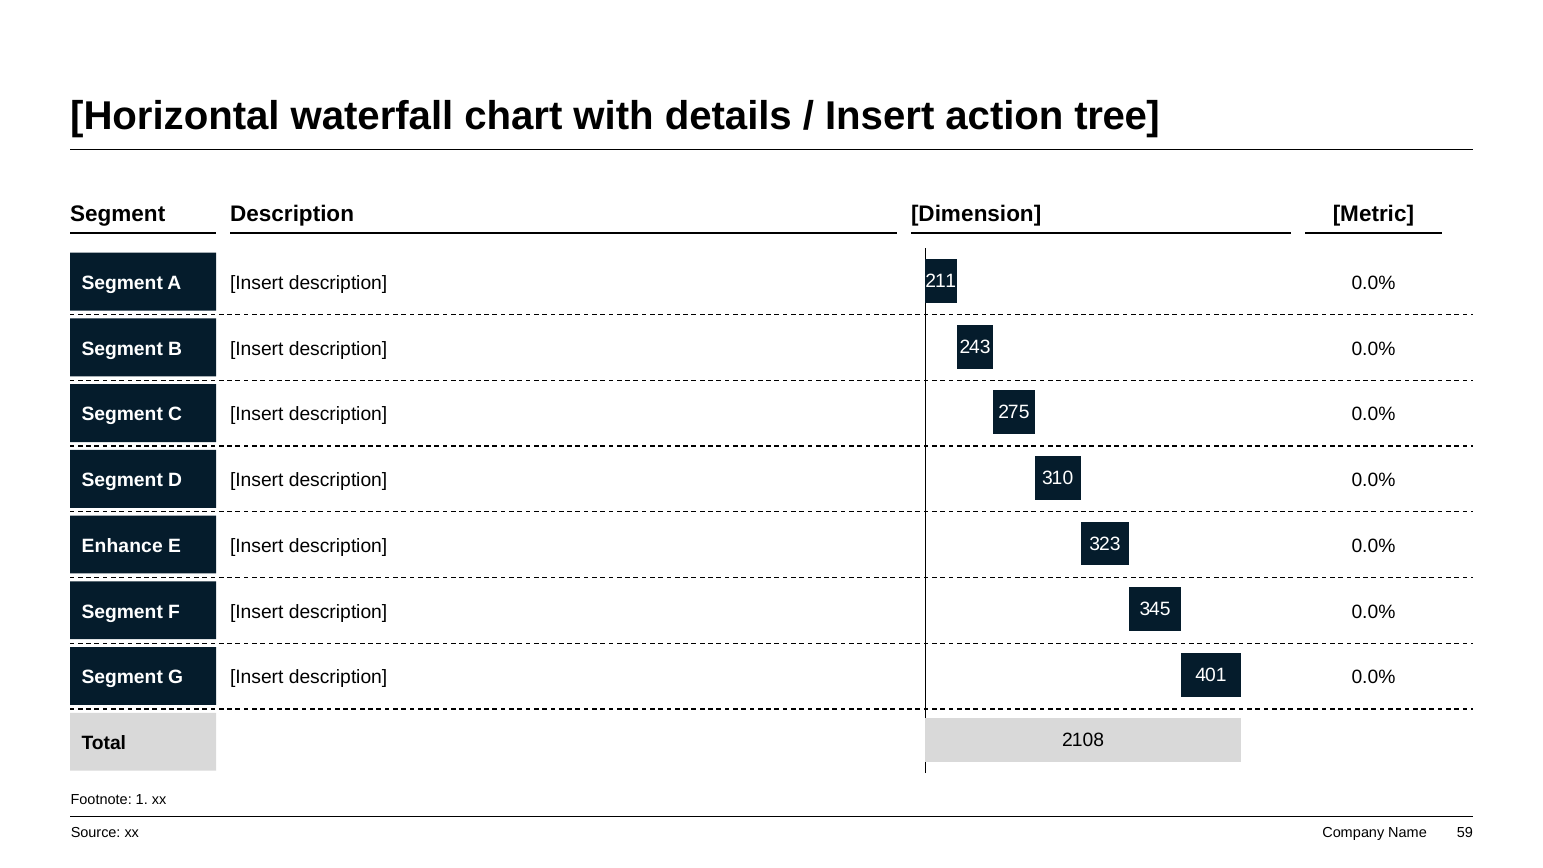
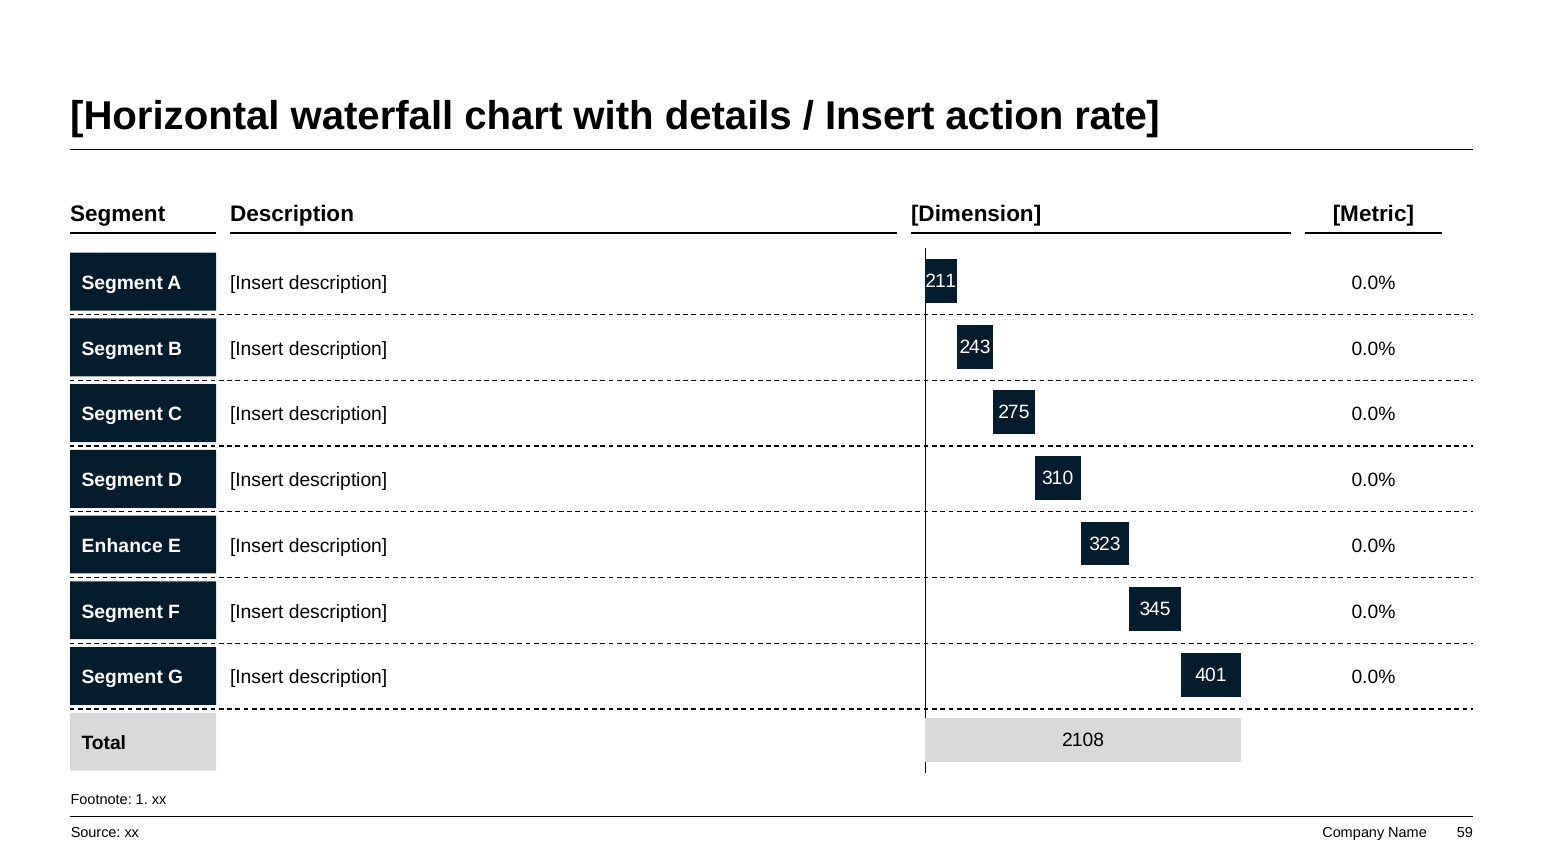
tree: tree -> rate (1117, 116)
